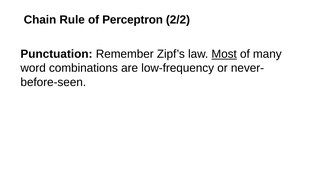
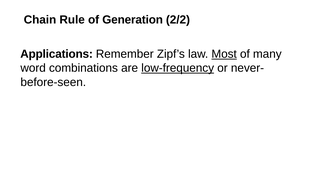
Perceptron: Perceptron -> Generation (133, 20)
Punctuation: Punctuation -> Applications (57, 54)
low-frequency underline: none -> present (178, 68)
